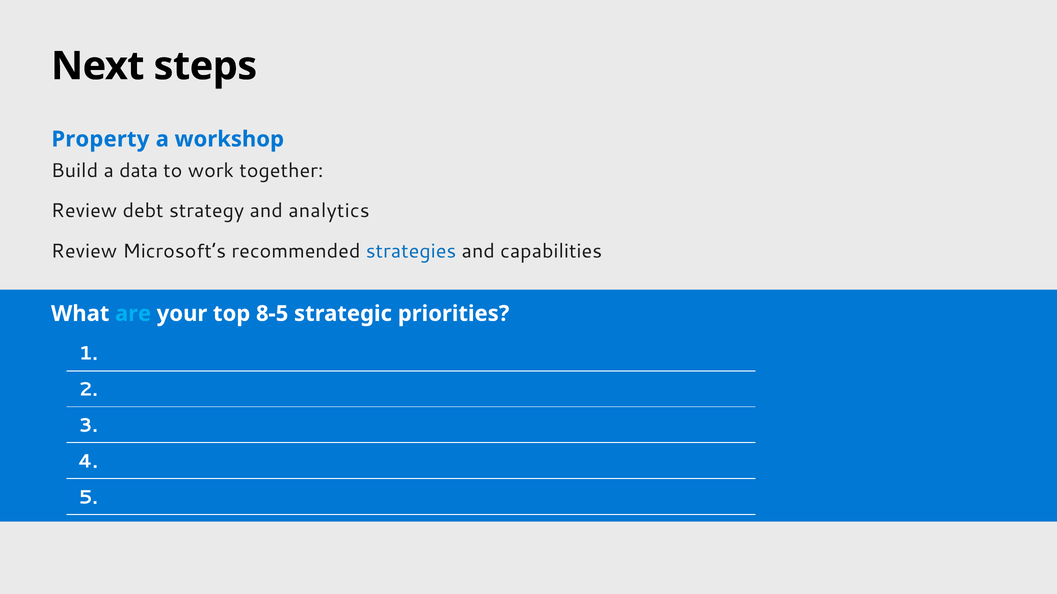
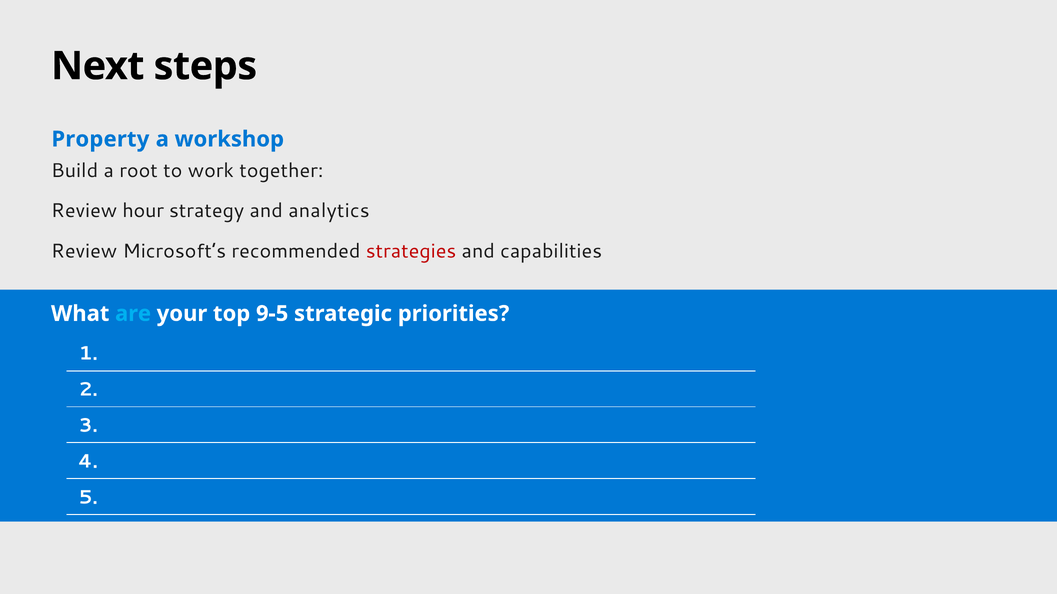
data: data -> root (139, 171)
debt: debt -> hour (143, 211)
strategies colour: blue -> red (411, 251)
8-5: 8-5 -> 9-5 (272, 314)
